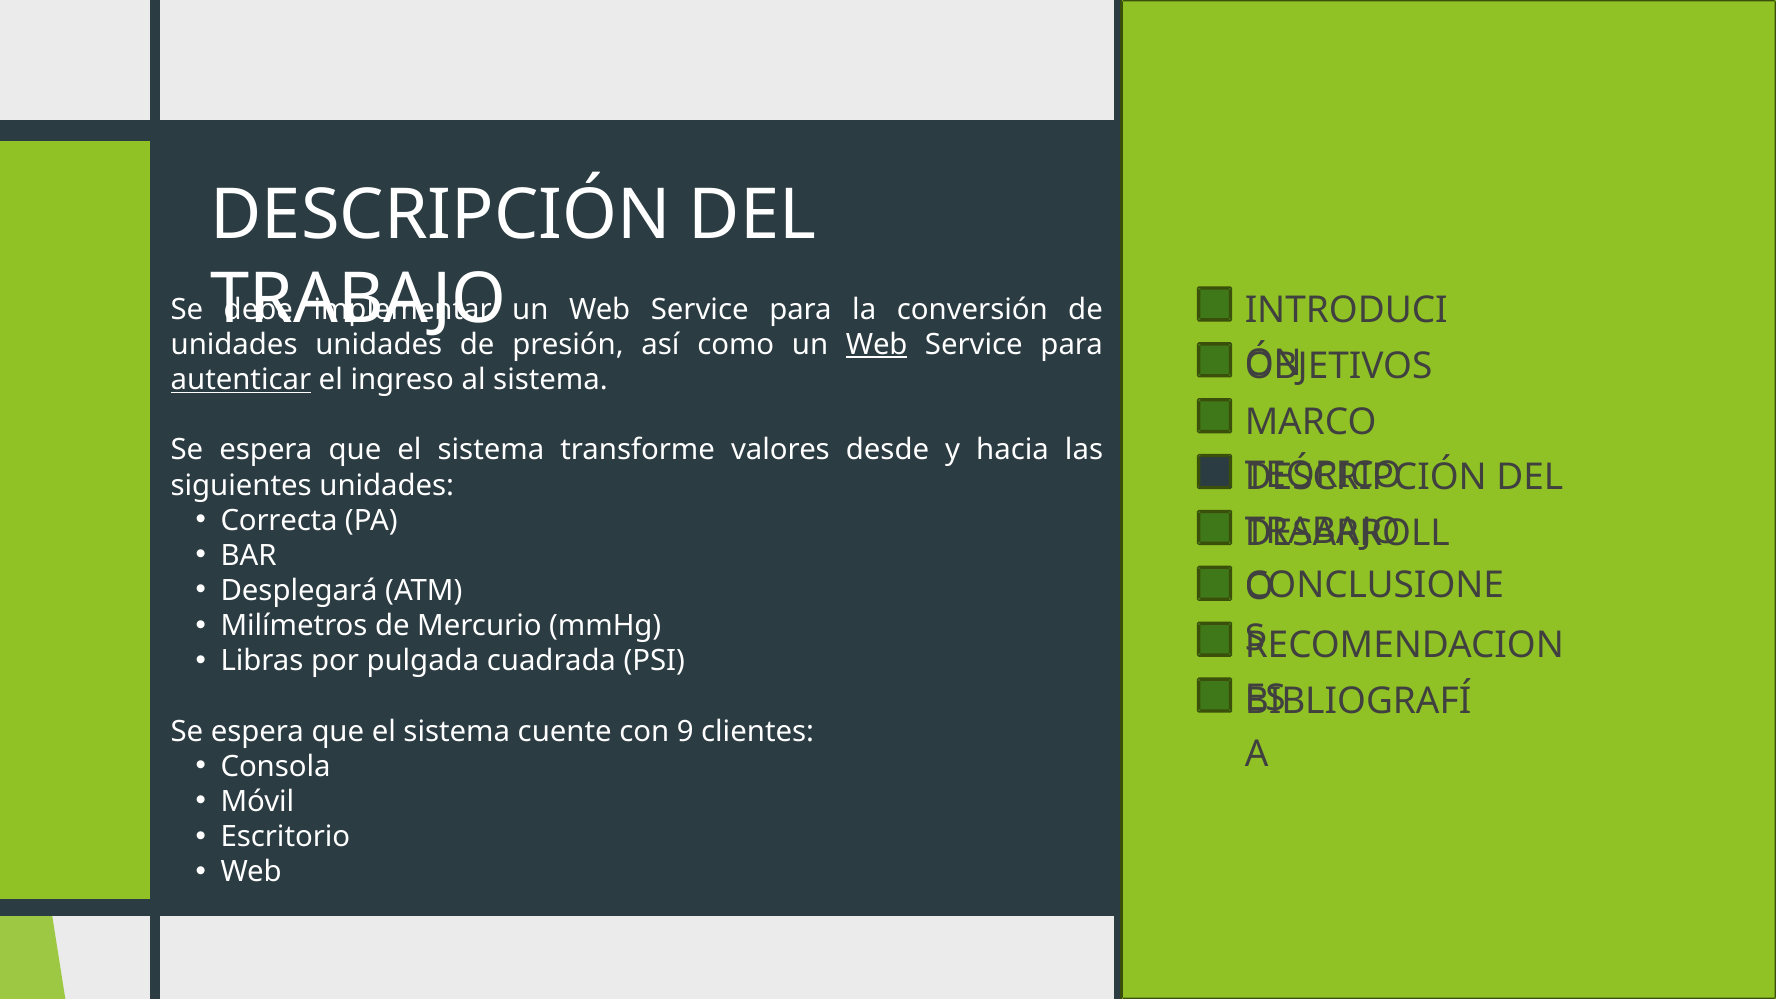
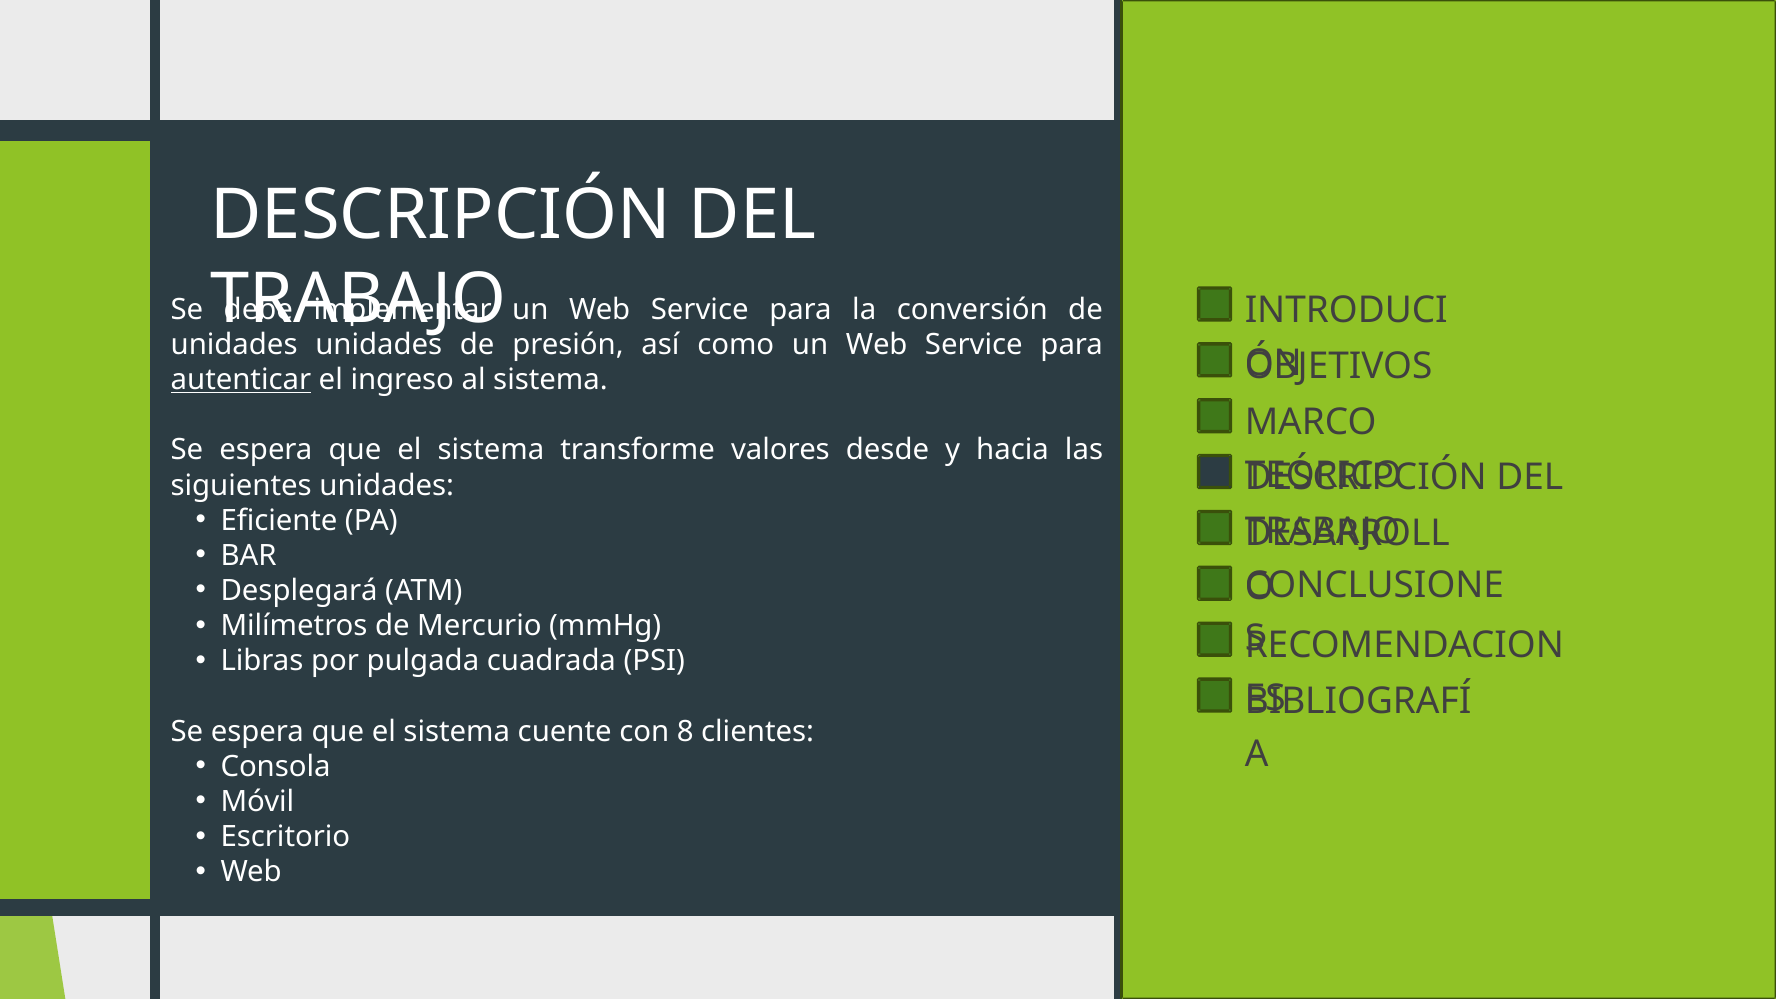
Web underline: present -> none (877, 345)
Correcta: Correcta -> Eficiente (279, 520)
9: 9 -> 8 (685, 732)
